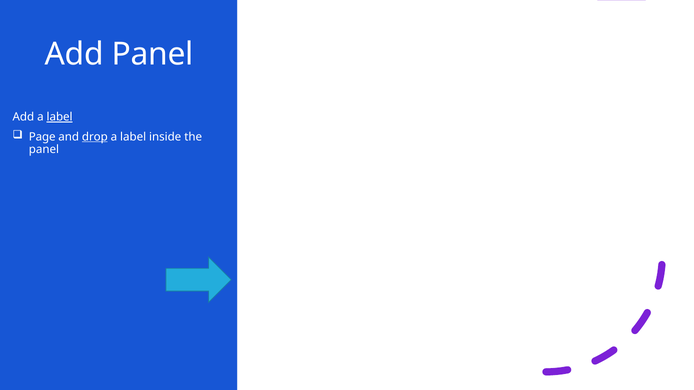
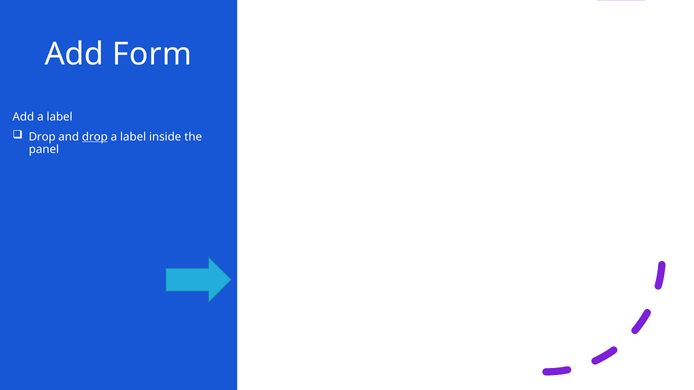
Add Panel: Panel -> Form (152, 54)
label underline: present -> none (60, 117)
Page: Page -> Drop (42, 137)
